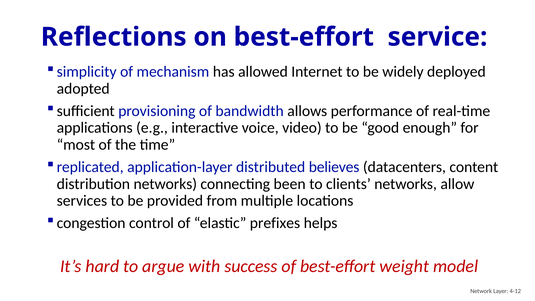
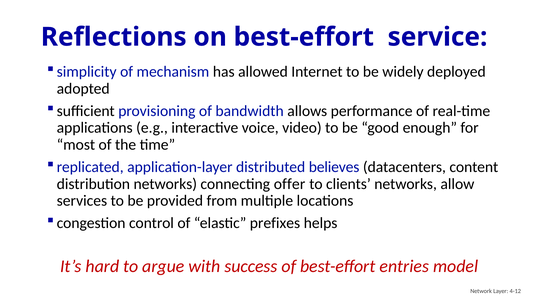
been: been -> offer (290, 184)
weight: weight -> entries (404, 266)
